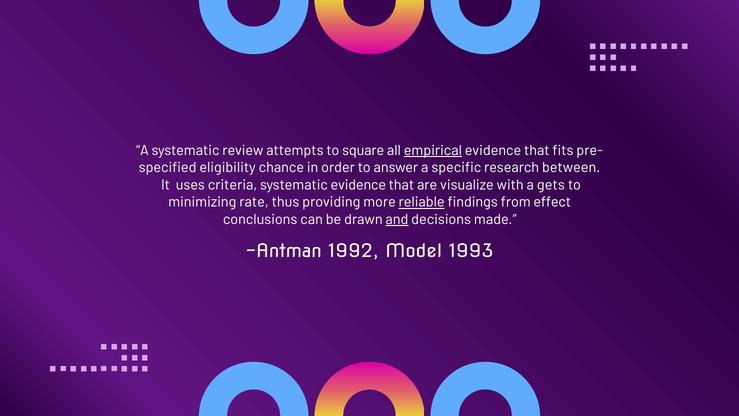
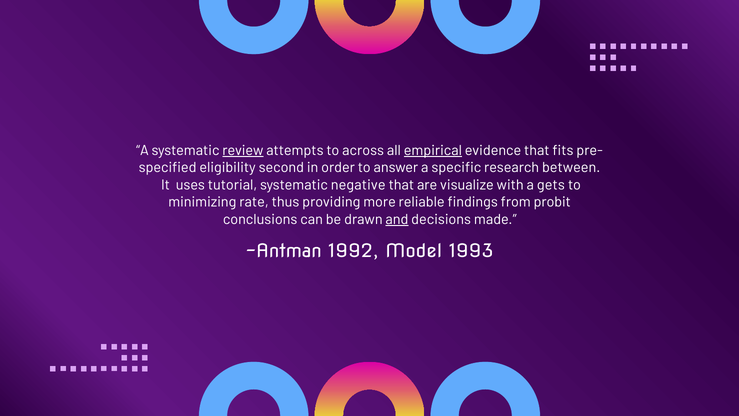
review underline: none -> present (243, 150)
square: square -> across (363, 150)
chance: chance -> second (281, 168)
criteria: criteria -> tutorial (233, 185)
systematic evidence: evidence -> negative (358, 185)
reliable underline: present -> none (422, 202)
effect: effect -> probit (552, 202)
